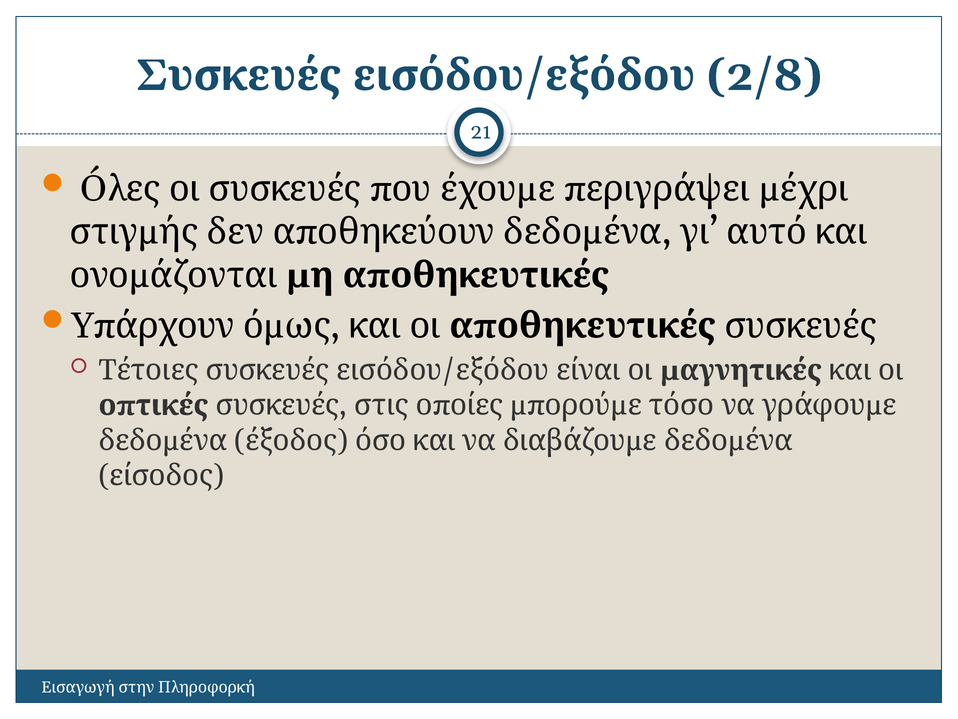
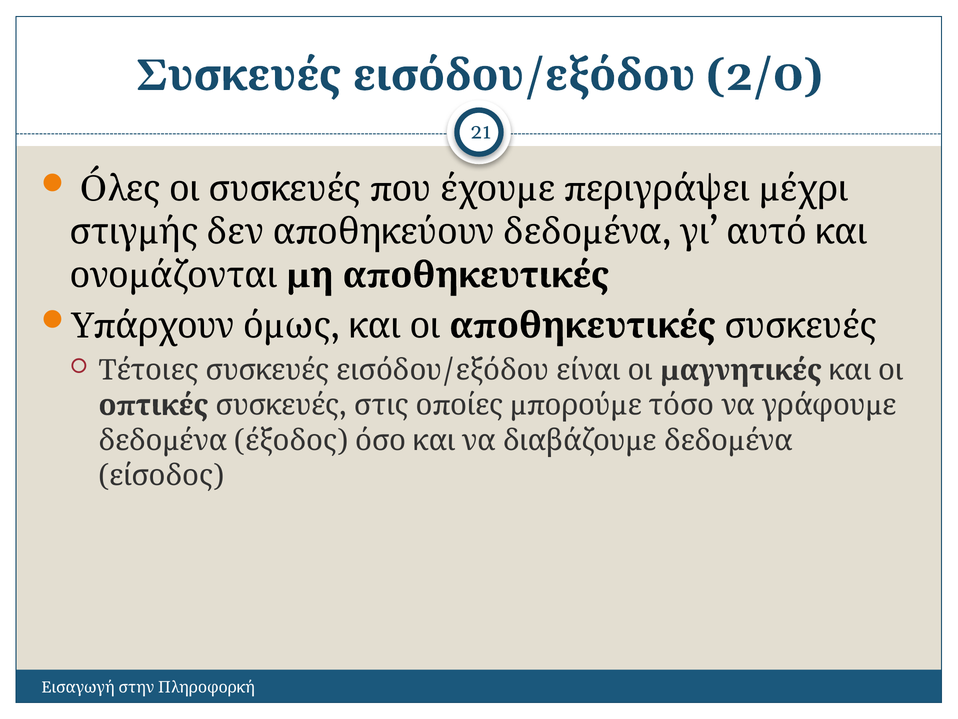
2/8: 2/8 -> 2/0 (765, 75)
